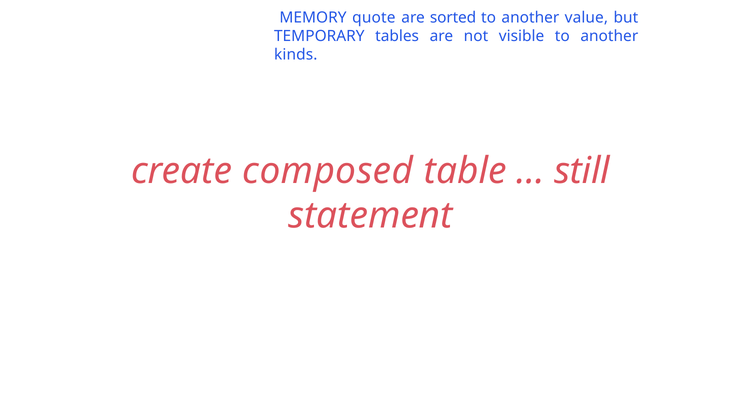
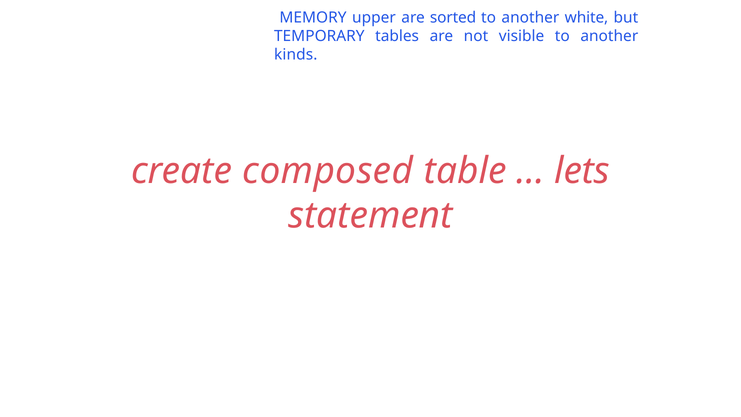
quote: quote -> upper (374, 18)
value: value -> white (586, 18)
still: still -> lets (582, 171)
